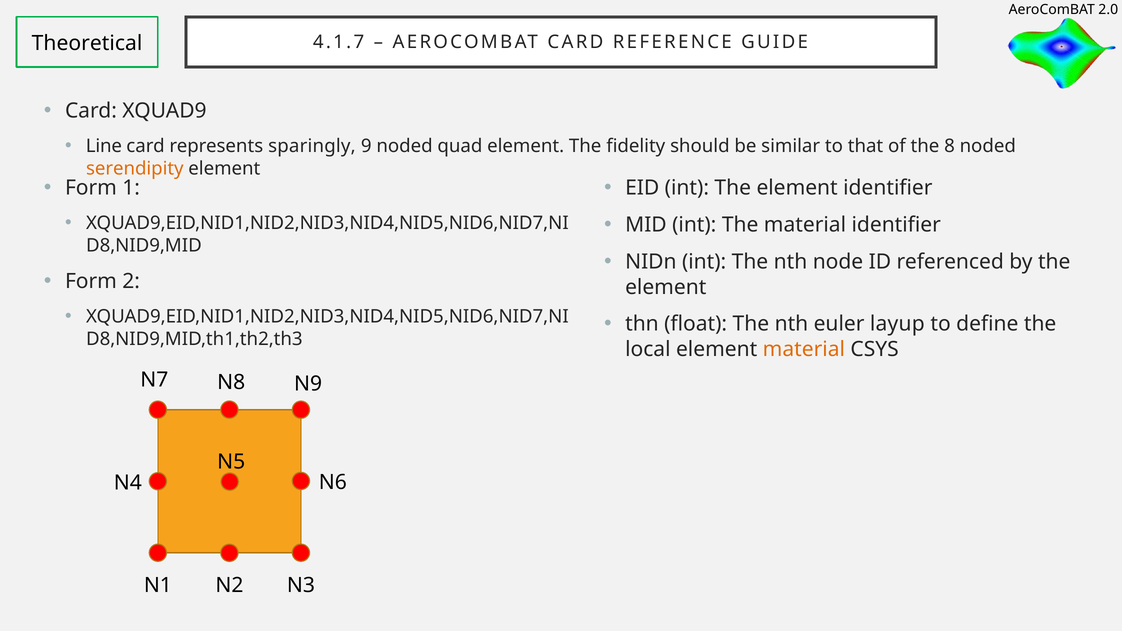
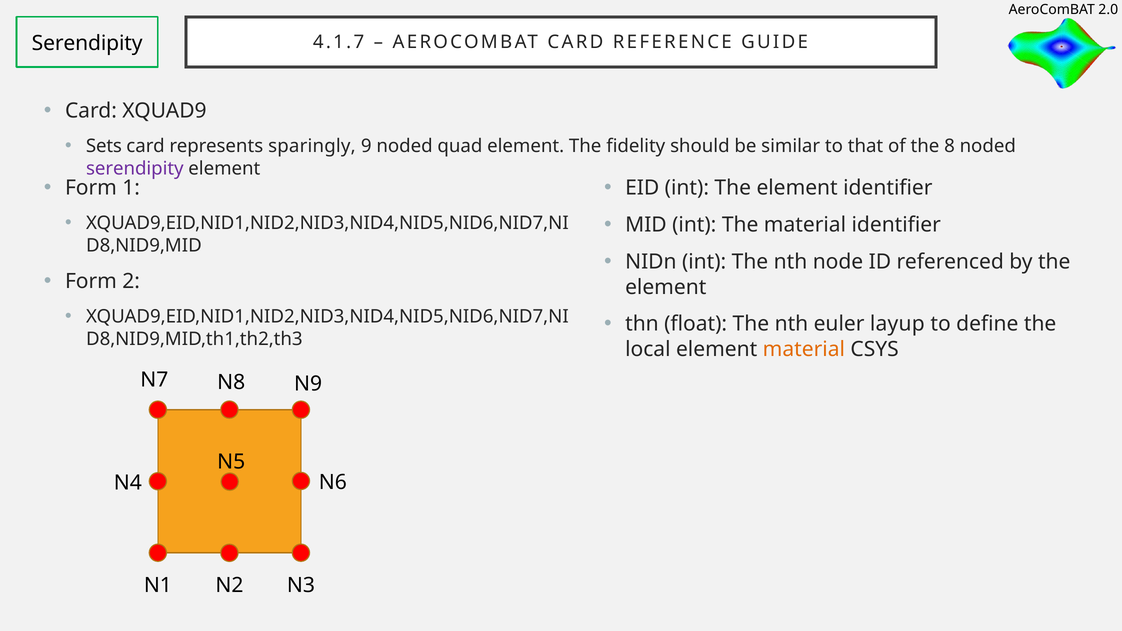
Theoretical: Theoretical -> Serendipity (87, 43)
Line: Line -> Sets (104, 146)
serendipity colour: orange -> purple (135, 169)
